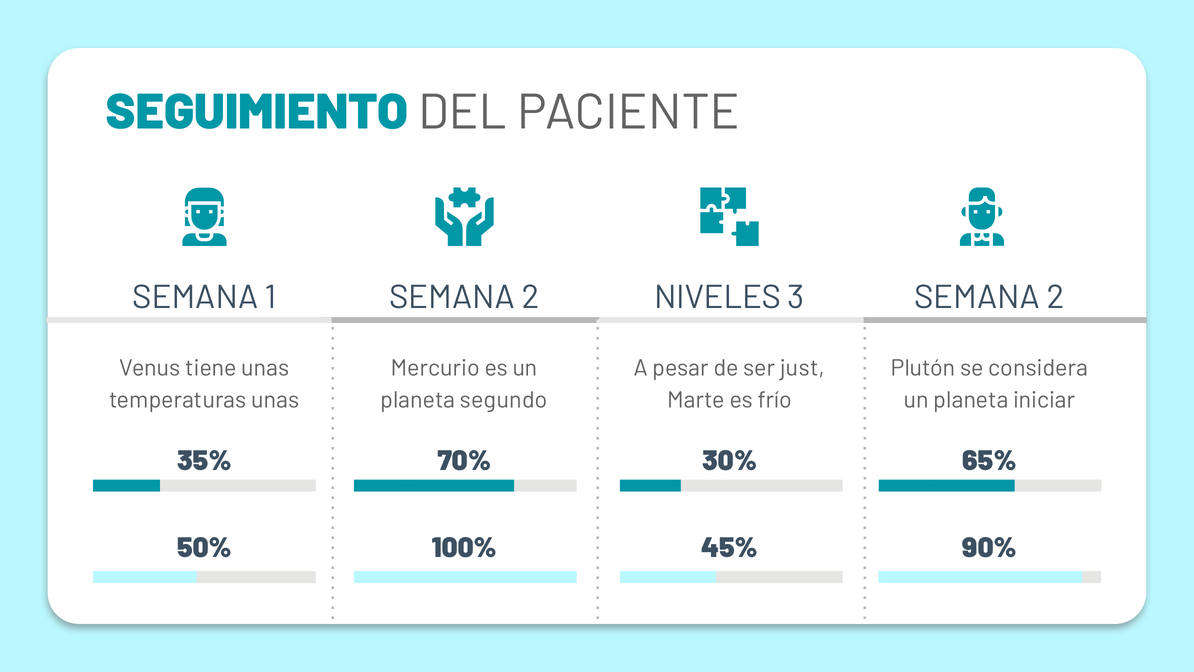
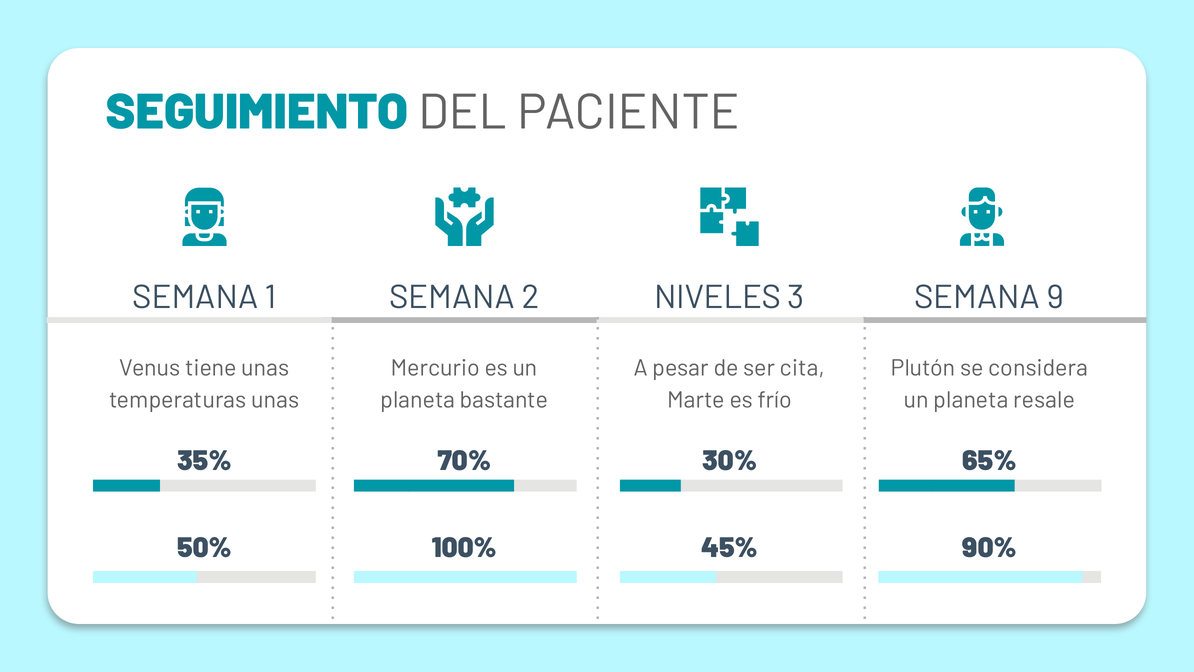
2: 2 -> 9 (1056, 297)
just: just -> cita (802, 368)
segundo: segundo -> bastante (504, 400)
iniciar: iniciar -> resale (1044, 400)
